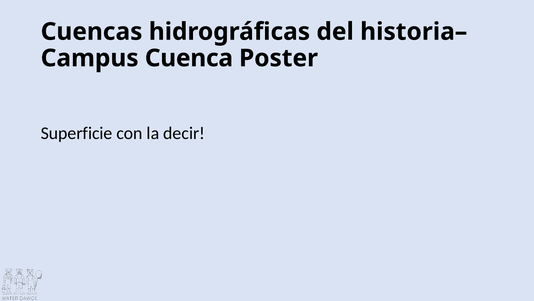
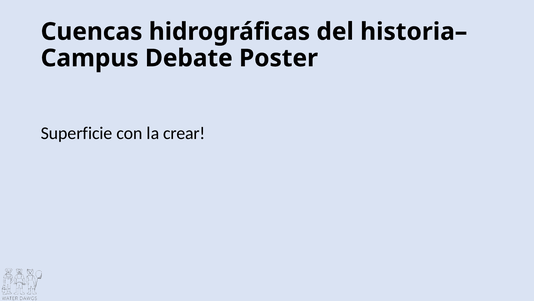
Cuenca: Cuenca -> Debate (189, 58)
decir: decir -> crear (184, 133)
